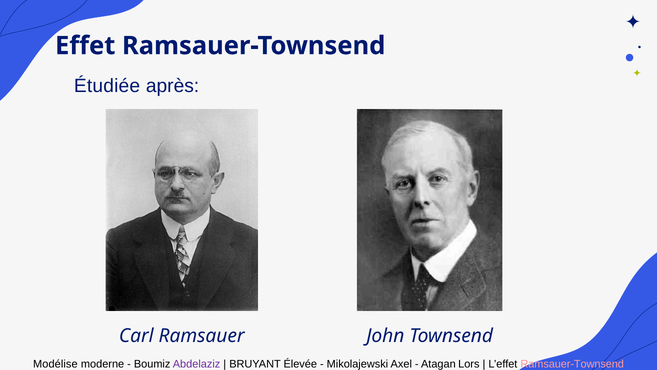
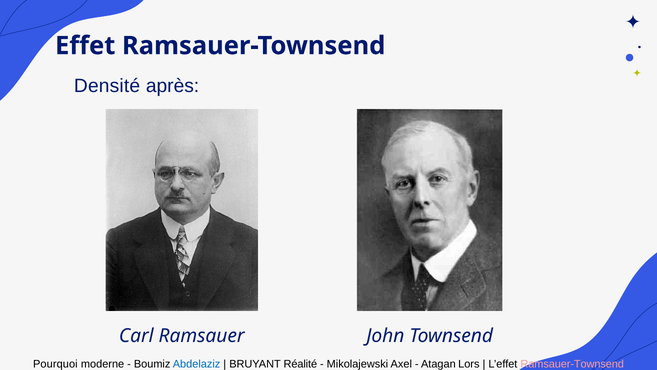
Étudiée: Étudiée -> Densité (107, 86)
Modélise: Modélise -> Pourquoi (55, 364)
Abdelaziz colour: purple -> blue (197, 364)
Élevée: Élevée -> Réalité (300, 364)
